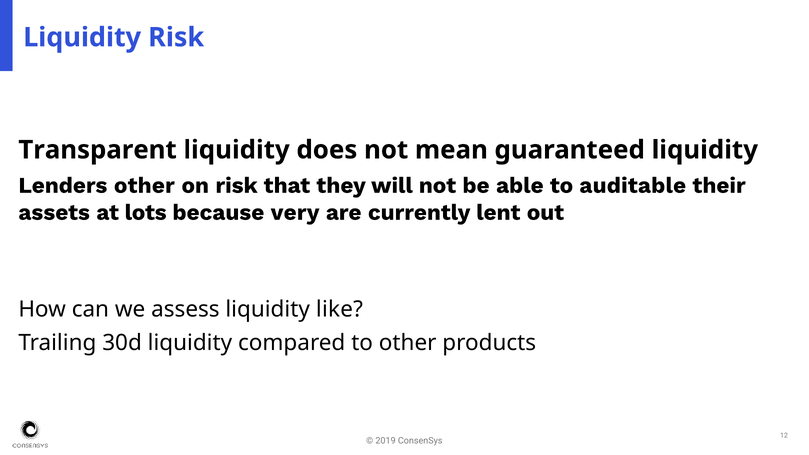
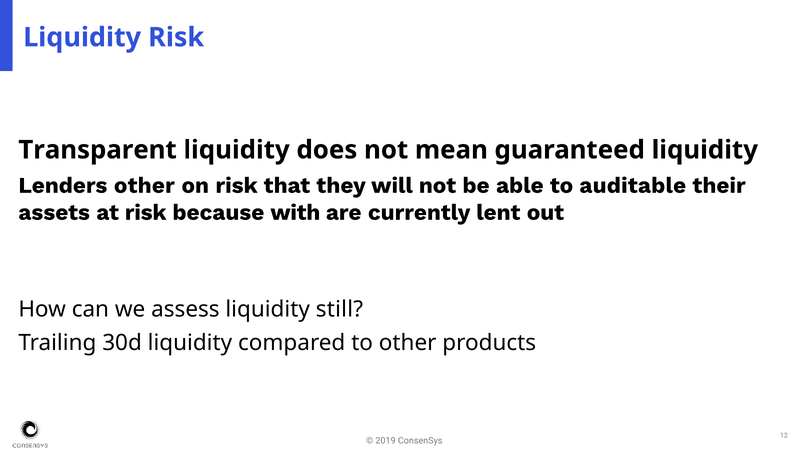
at lots: lots -> risk (146, 212)
very: very -> with (295, 212)
like: like -> still (339, 309)
